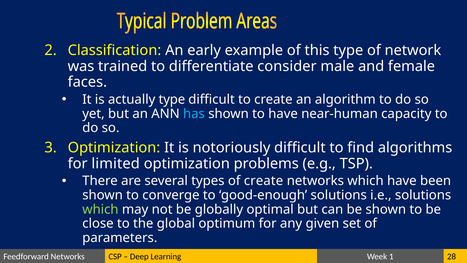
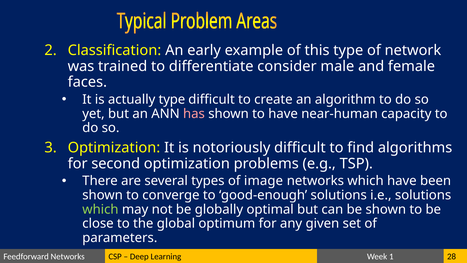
has colour: light blue -> pink (194, 114)
limited: limited -> second (116, 163)
of create: create -> image (264, 181)
